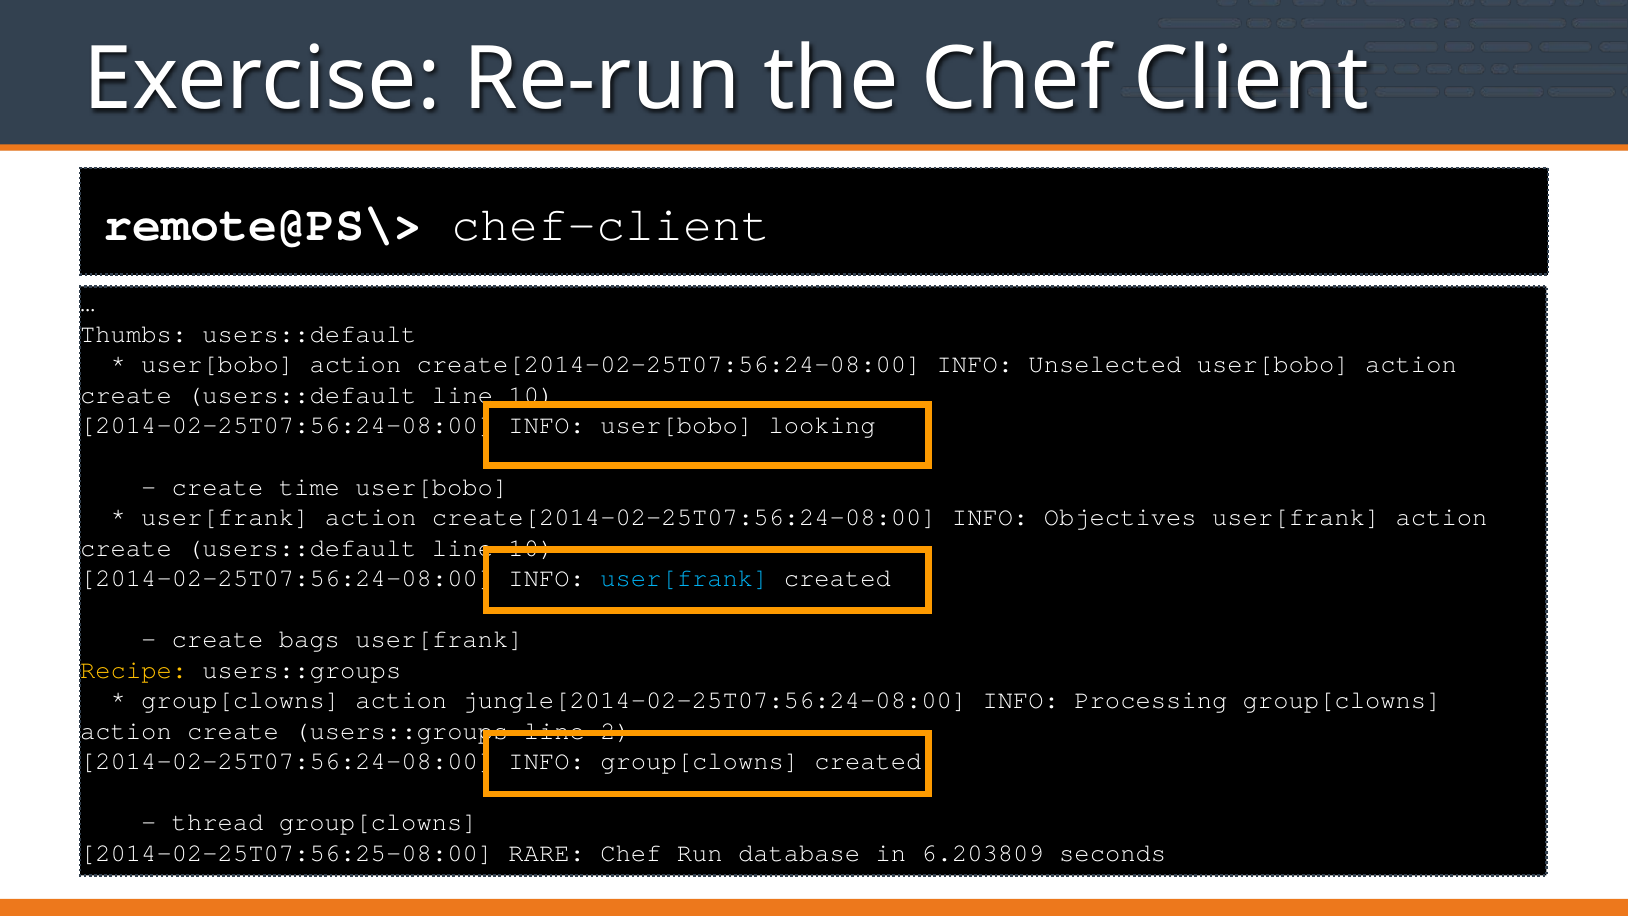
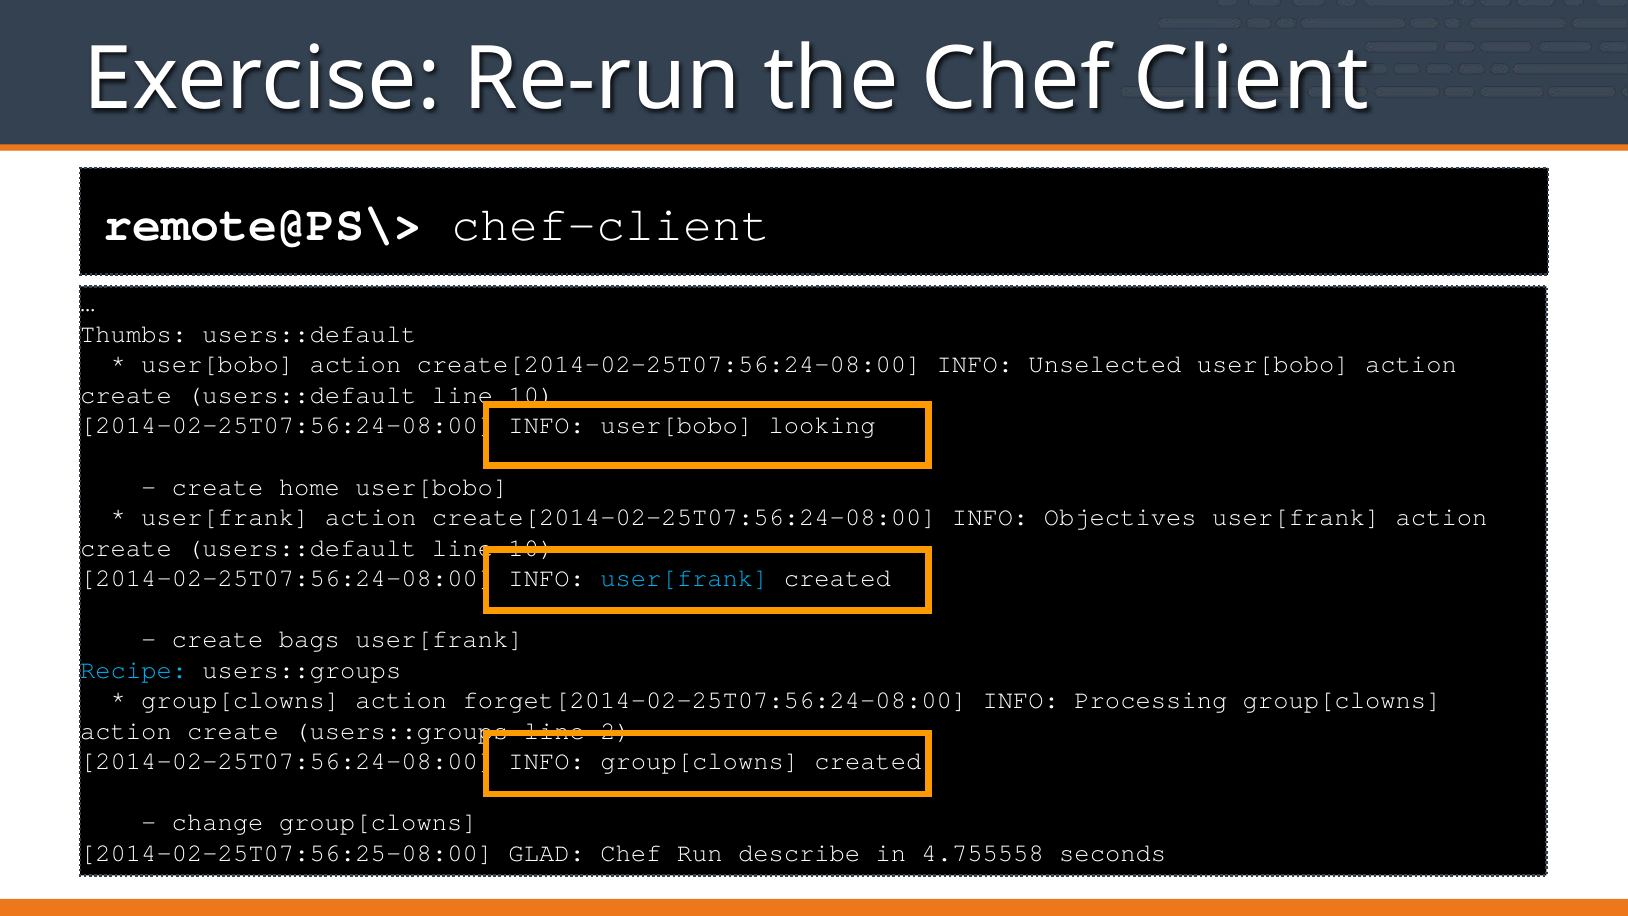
time: time -> home (309, 486)
Recipe colour: yellow -> light blue (134, 670)
jungle[2014-02-25T07:56:24-08:00: jungle[2014-02-25T07:56:24-08:00 -> forget[2014-02-25T07:56:24-08:00 (715, 700)
thread: thread -> change (218, 822)
RARE: RARE -> GLAD (547, 853)
database: database -> describe (799, 853)
6.203809: 6.203809 -> 4.755558 (983, 853)
